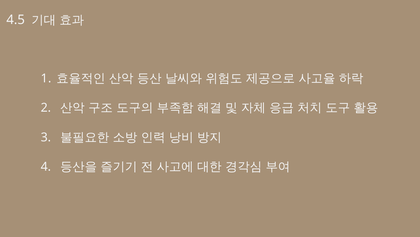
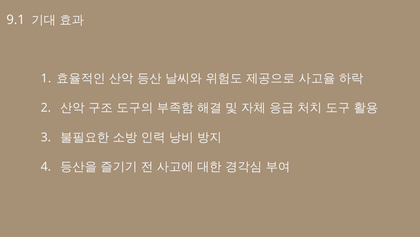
4.5: 4.5 -> 9.1 (16, 20)
